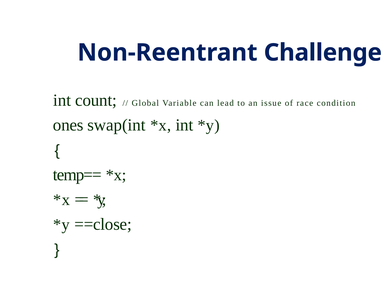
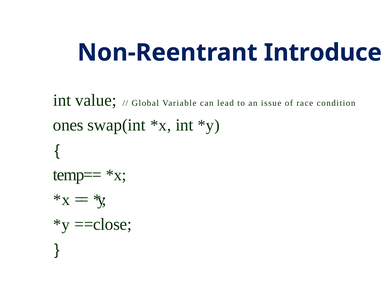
Challenge: Challenge -> Introduce (323, 52)
count: count -> value (96, 100)
